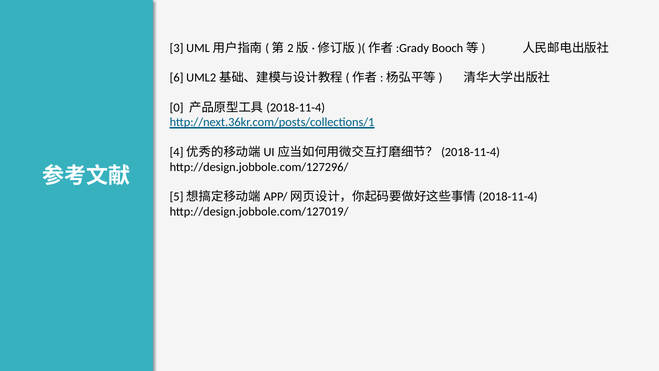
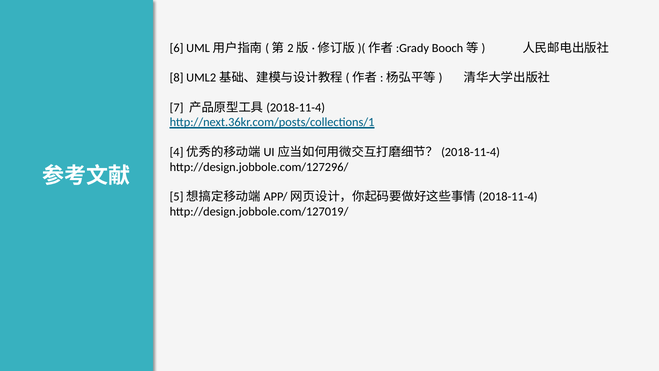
3: 3 -> 6 (177, 48)
6: 6 -> 8 (177, 78)
0: 0 -> 7 (177, 108)
